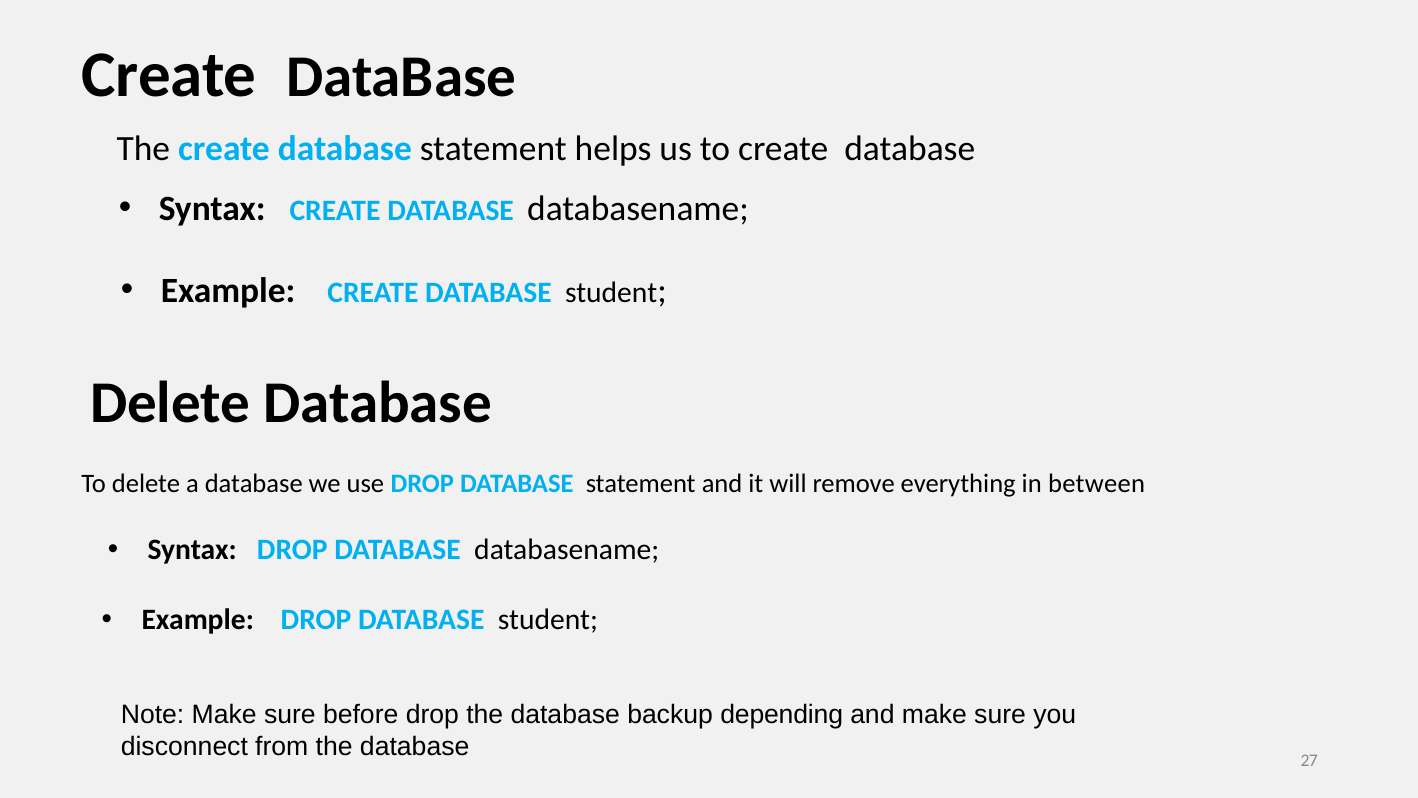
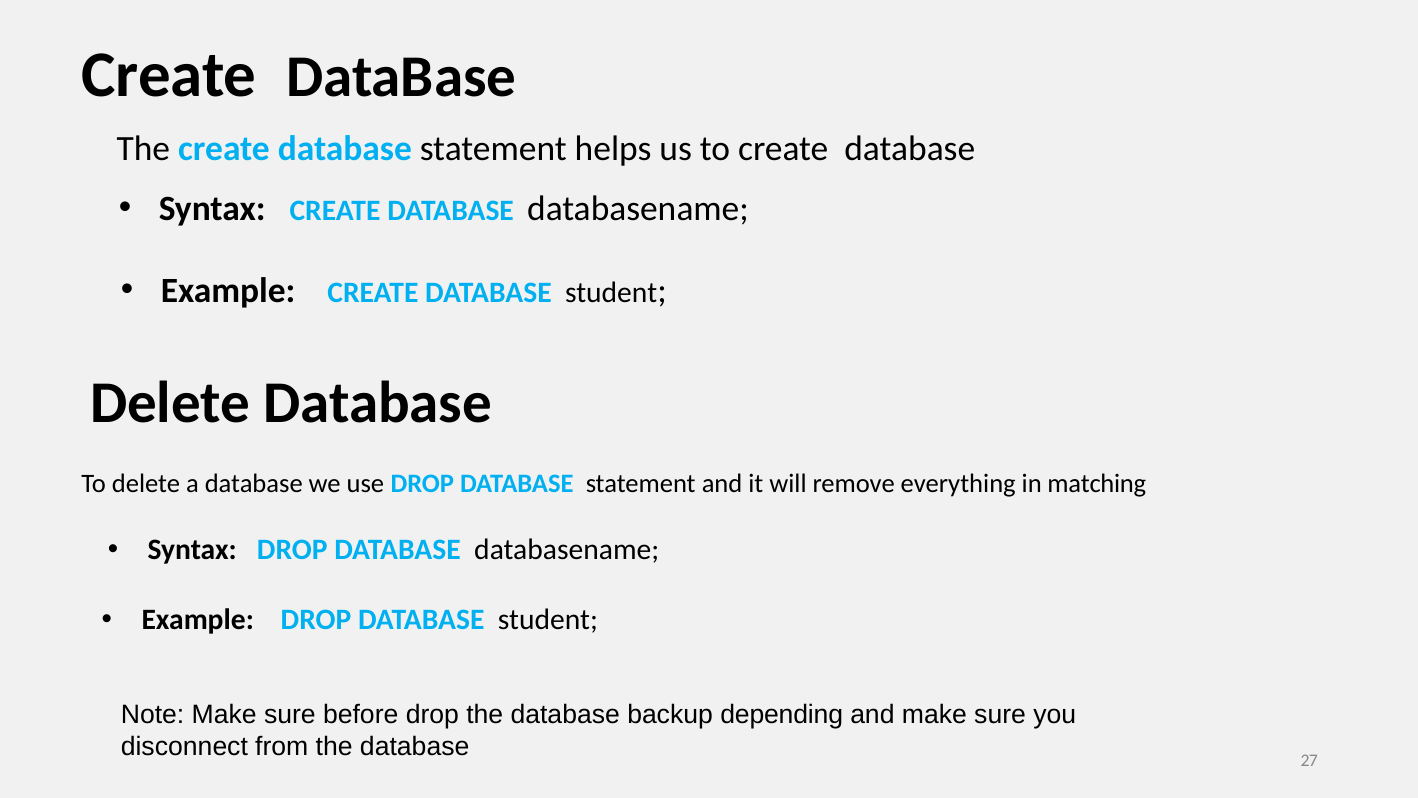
between: between -> matching (1097, 484)
